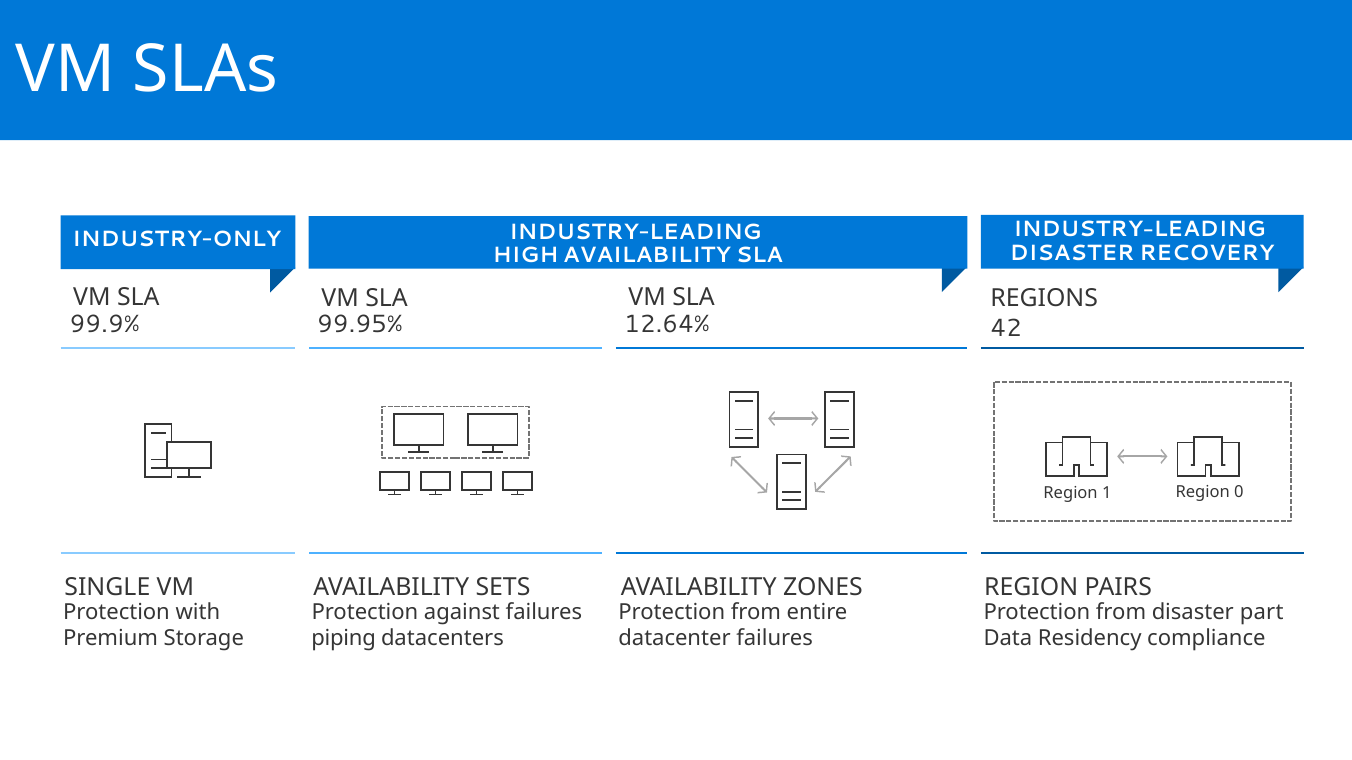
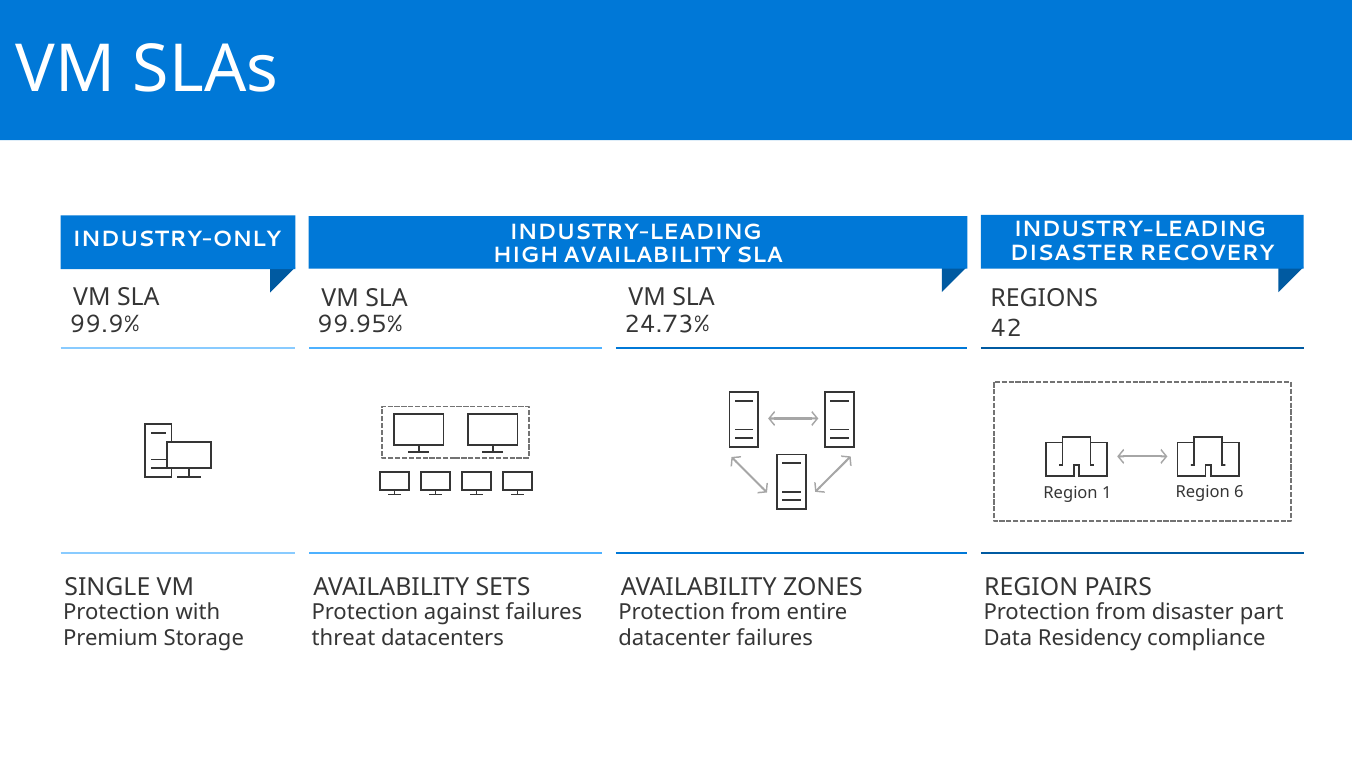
12.64%: 12.64% -> 24.73% (667, 325)
0: 0 -> 6 (1239, 493)
piping: piping -> threat (343, 639)
